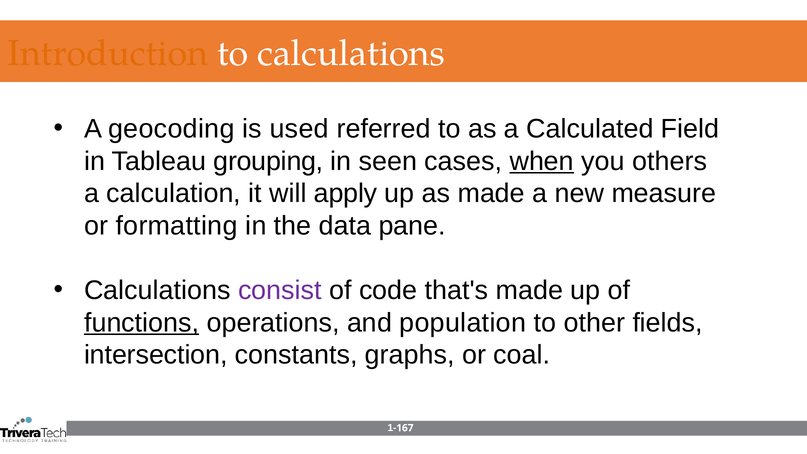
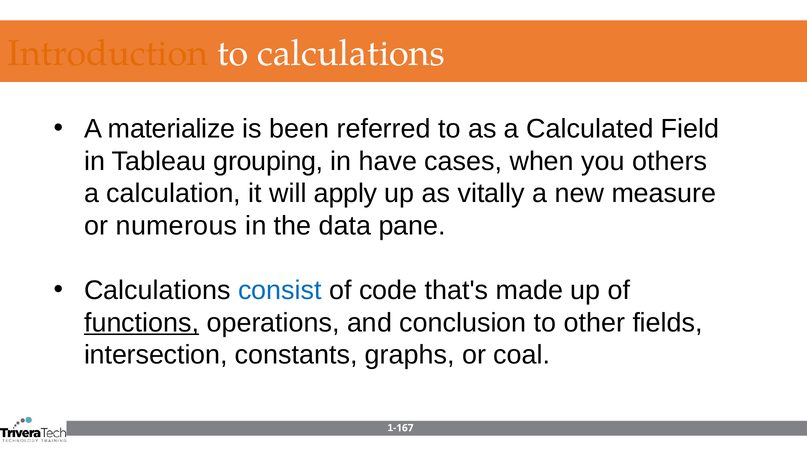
geocoding: geocoding -> materialize (172, 129)
used: used -> been (299, 129)
seen: seen -> have (388, 161)
when underline: present -> none (542, 161)
as made: made -> vitally (491, 193)
formatting: formatting -> numerous (177, 226)
consist colour: purple -> blue (280, 290)
population: population -> conclusion (463, 323)
